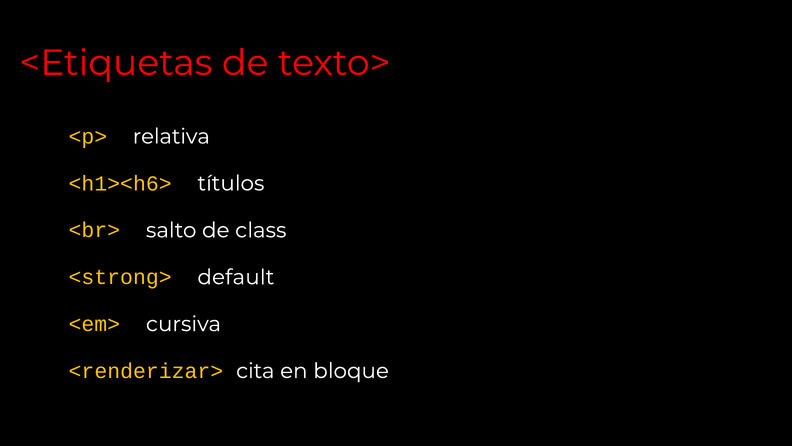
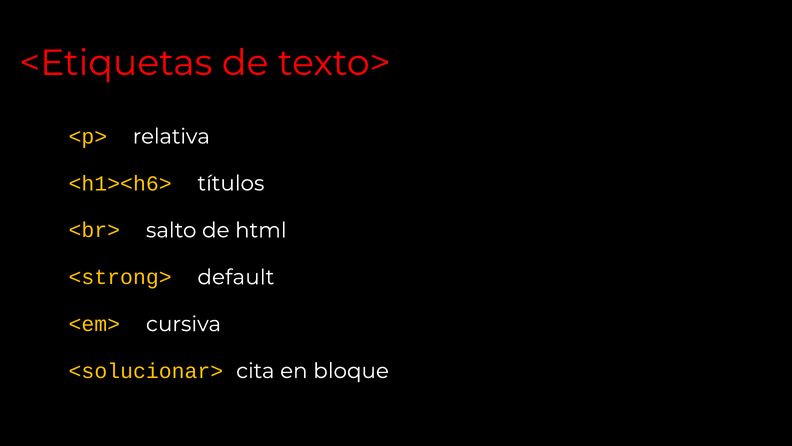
class: class -> html (261, 230)
<renderizar>: <renderizar> -> <solucionar> (146, 371)
